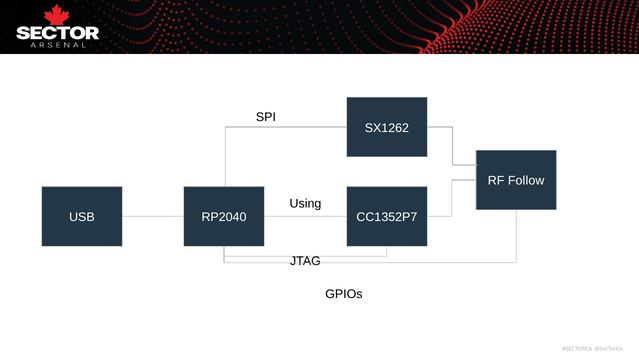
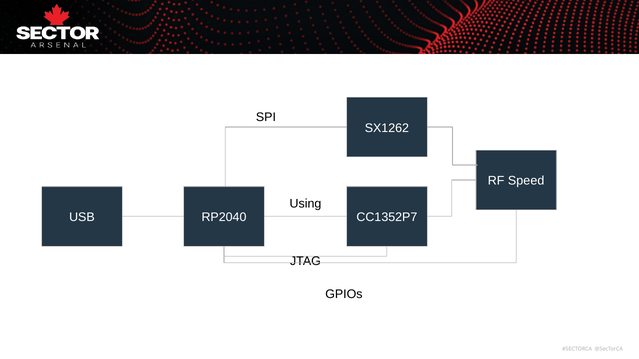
Follow: Follow -> Speed (526, 181)
